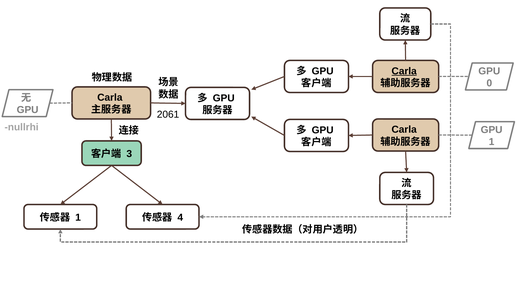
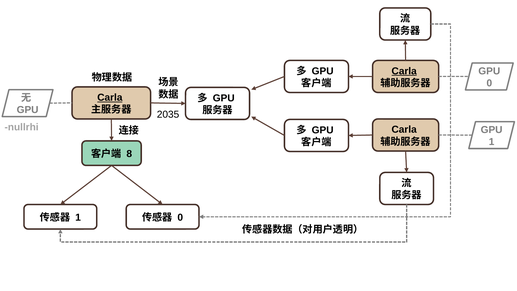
Carla underline: none -> present (110, 98)
2061: 2061 -> 2035 (168, 114)
3: 3 -> 8 (129, 154)
4: 4 -> 0 (180, 217)
